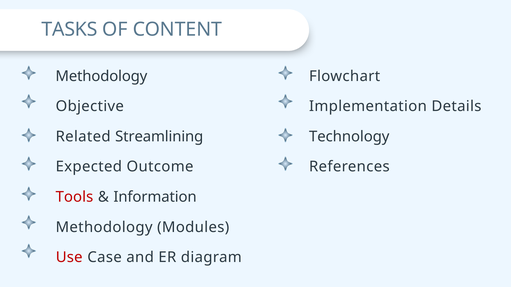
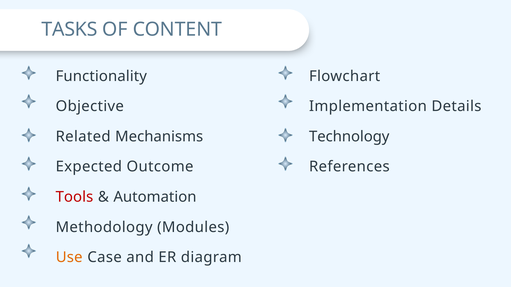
Methodology: Methodology -> Functionality (101, 76)
Streamlining: Streamlining -> Mechanisms (159, 137)
Information: Information -> Automation (155, 197)
Use colour: red -> orange (69, 258)
